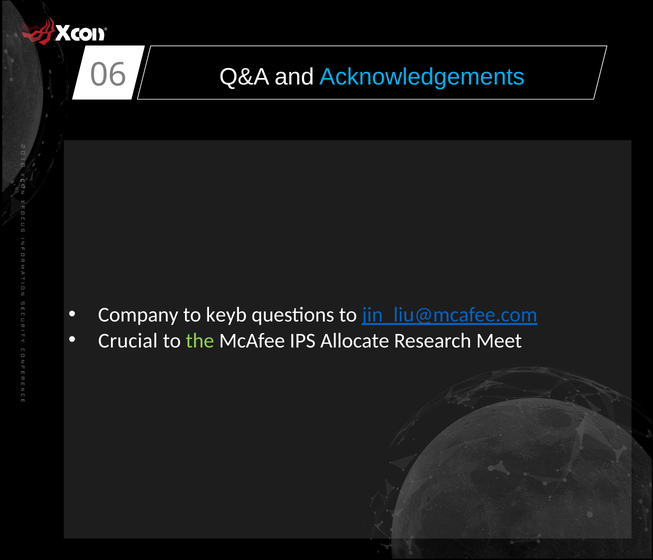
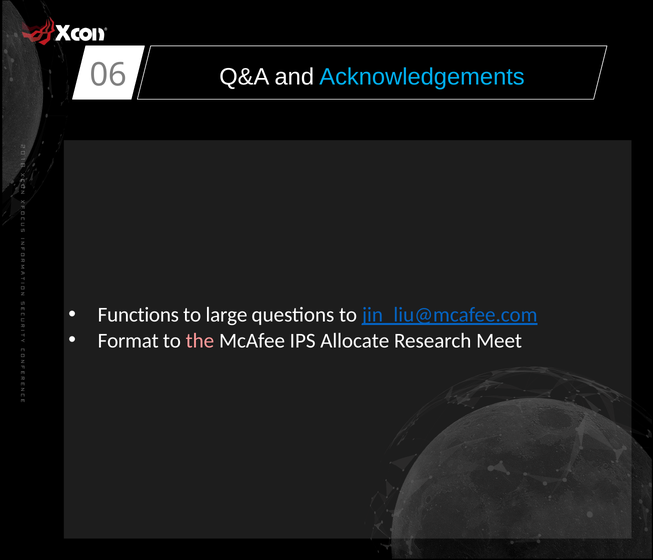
Company: Company -> Functions (138, 315)
keyb: keyb -> large (226, 315)
Crucial: Crucial -> Format (128, 340)
the colour: light green -> pink (200, 340)
